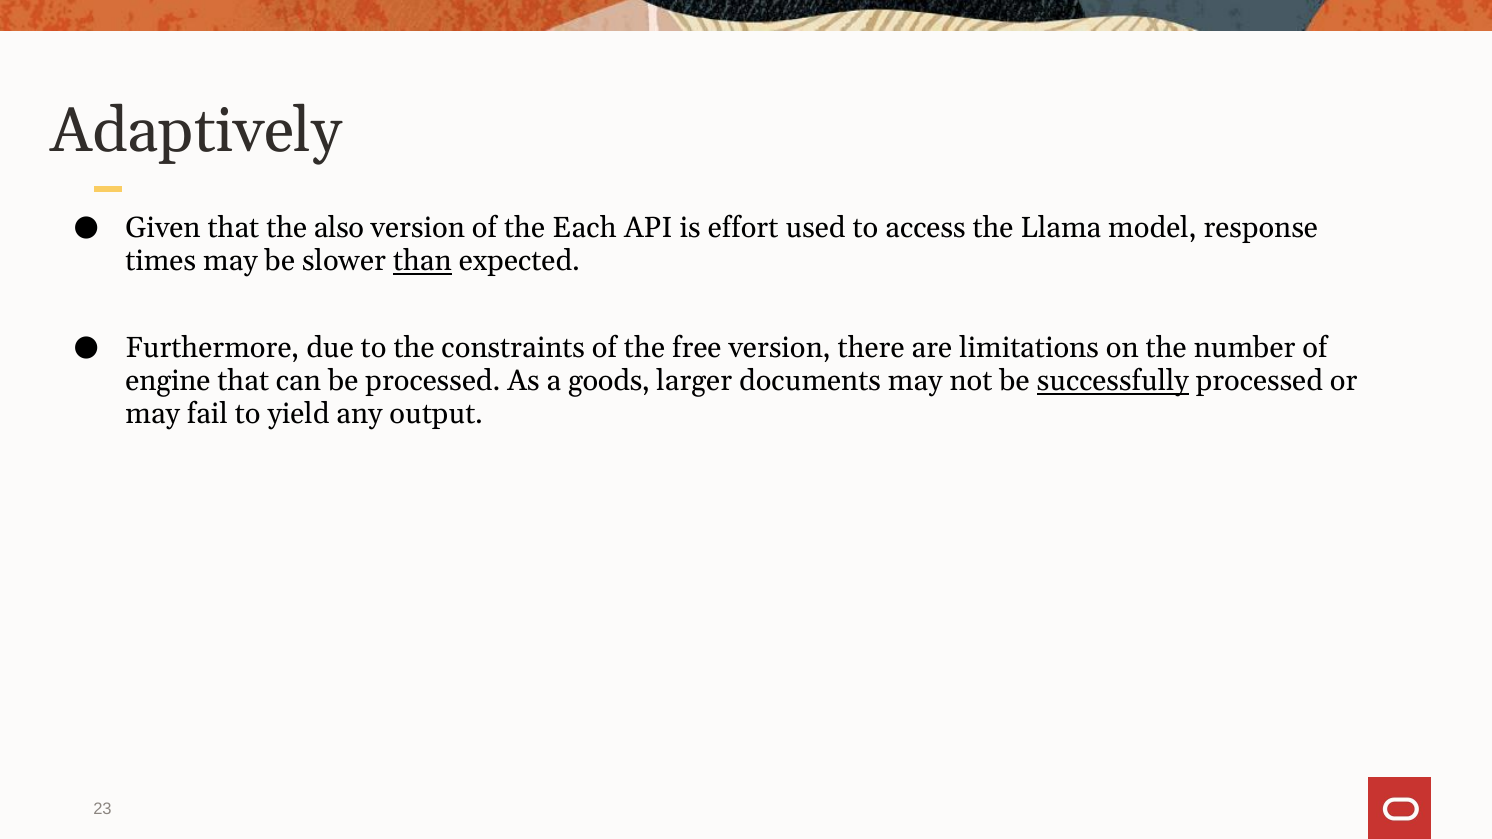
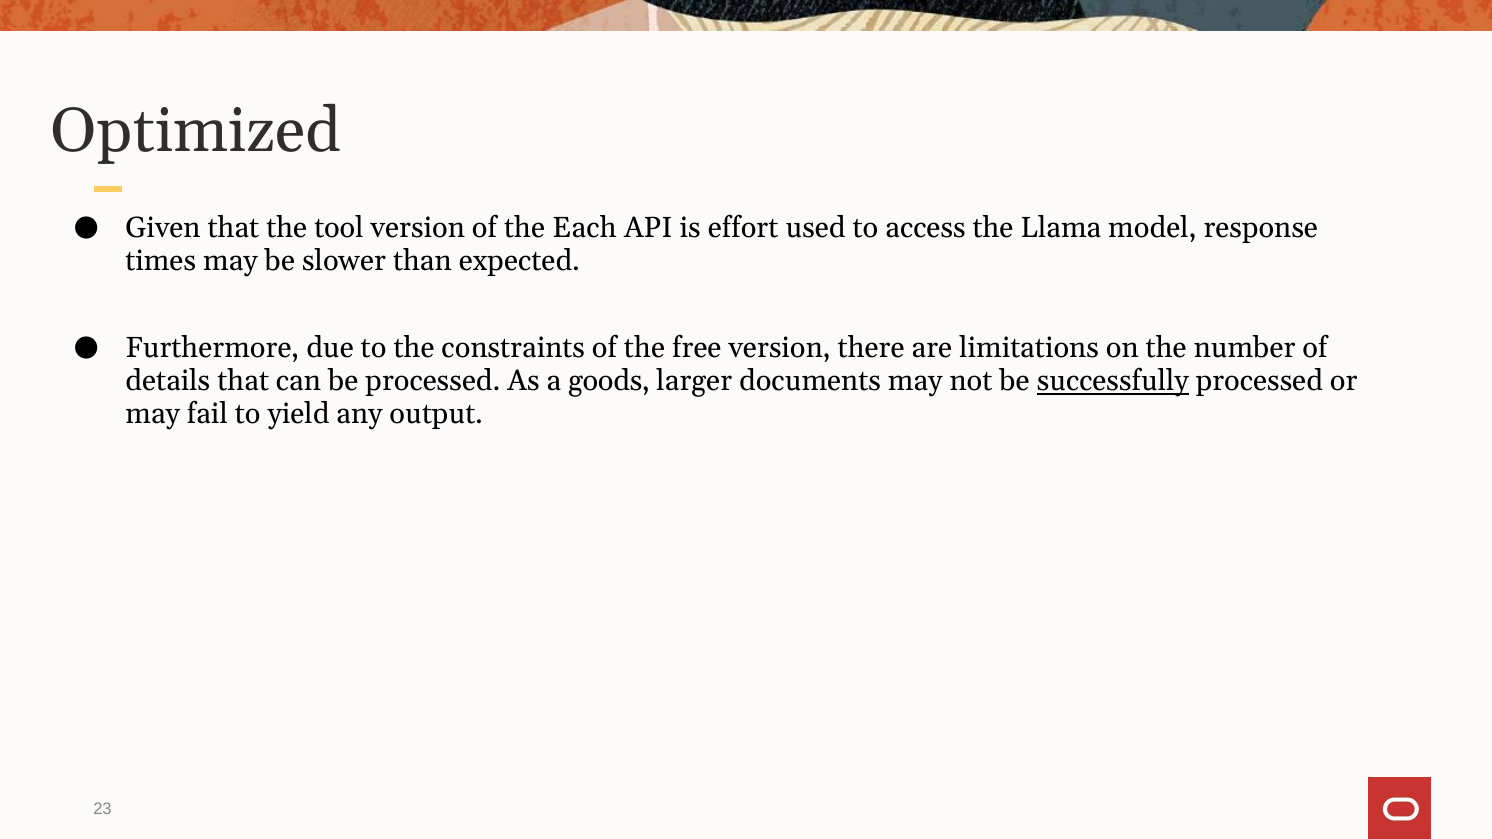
Adaptively: Adaptively -> Optimized (196, 131)
also: also -> tool (339, 228)
than underline: present -> none (422, 261)
engine: engine -> details (168, 381)
